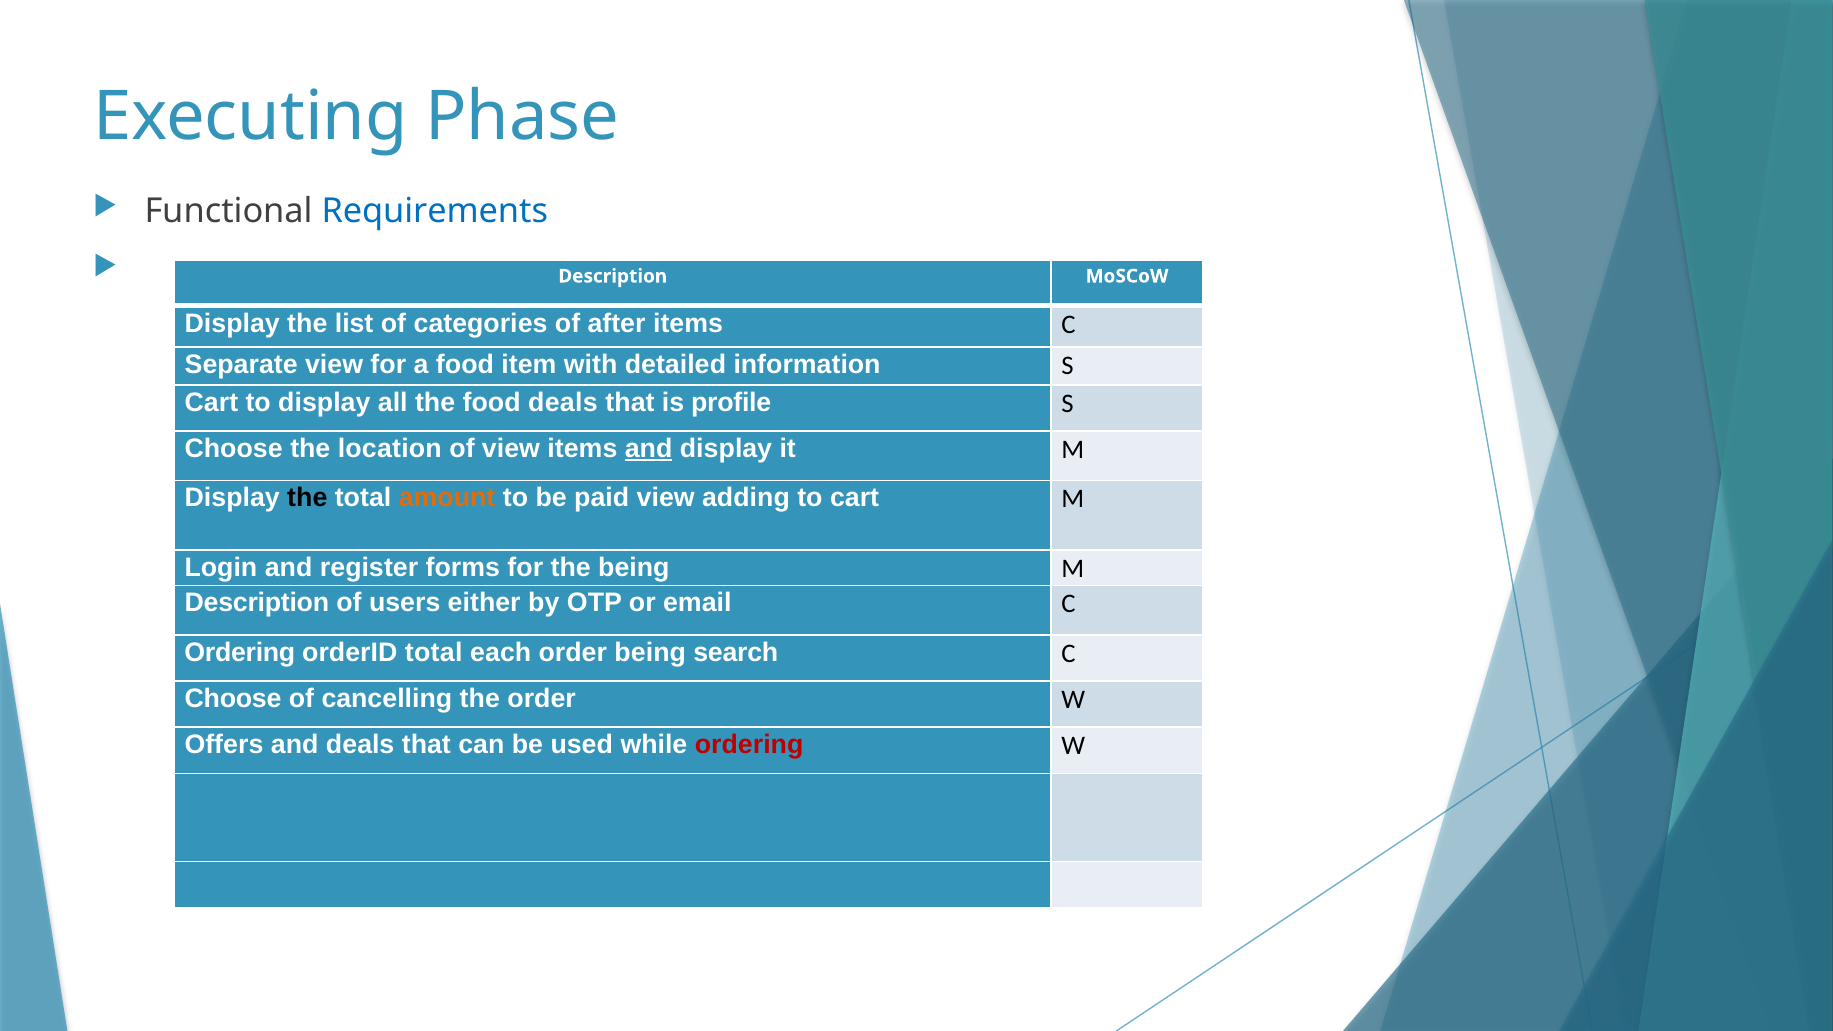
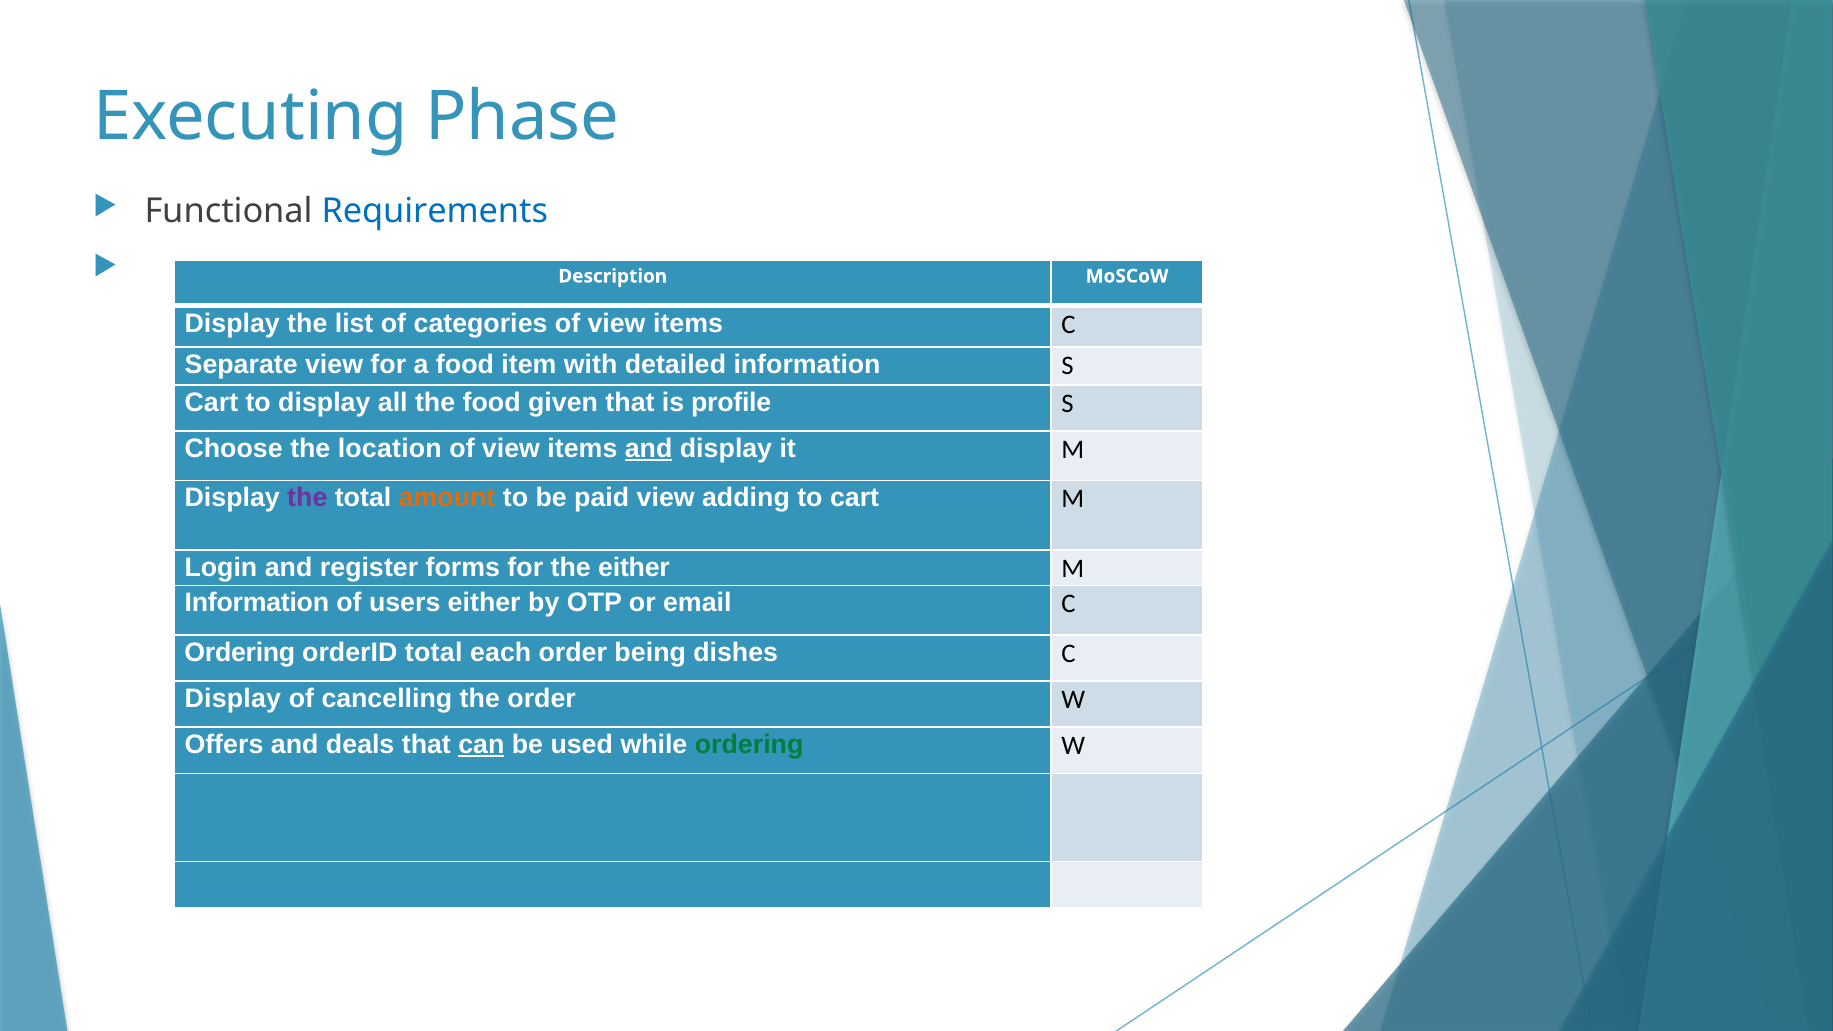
categories of after: after -> view (617, 323)
food deals: deals -> given (563, 402)
the colour: black -> purple (307, 498)
the being: being -> either (634, 567)
Description: Description -> Information (257, 603)
search: search -> dishes (736, 652)
Choose: Choose -> Display (233, 699)
can underline: none -> present (481, 745)
ordering colour: red -> green (749, 745)
